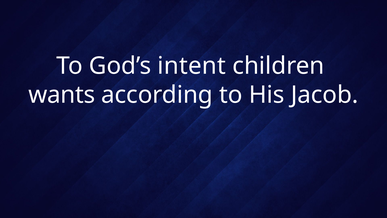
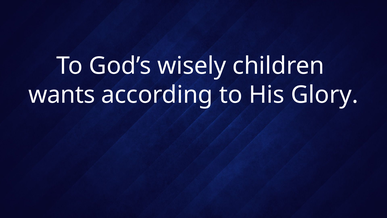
intent: intent -> wisely (192, 66)
Jacob: Jacob -> Glory (325, 95)
